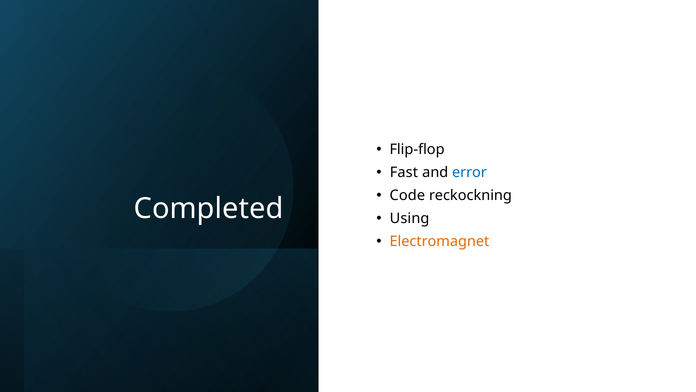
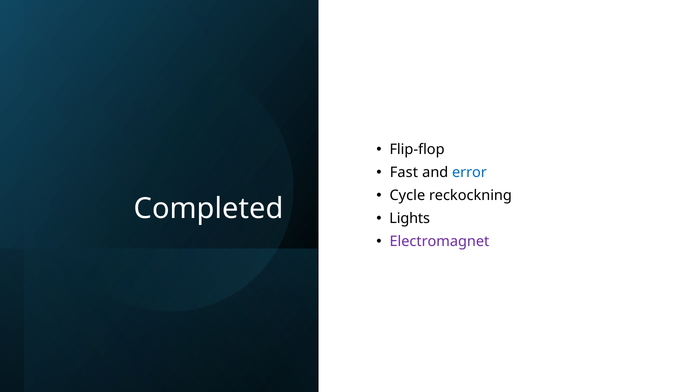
Code: Code -> Cycle (407, 195)
Using: Using -> Lights (410, 218)
Electromagnet colour: orange -> purple (439, 241)
